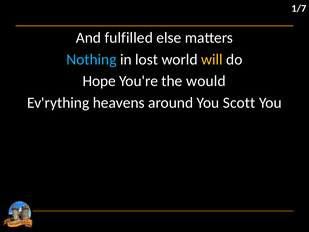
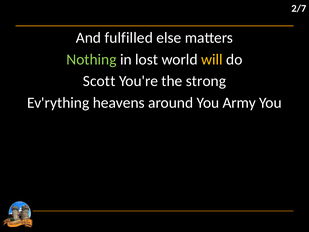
1/7: 1/7 -> 2/7 (299, 8)
Nothing colour: light blue -> light green (91, 59)
Hope: Hope -> Scott (99, 81)
would: would -> strong (206, 81)
Scott: Scott -> Army (239, 103)
